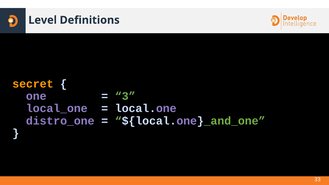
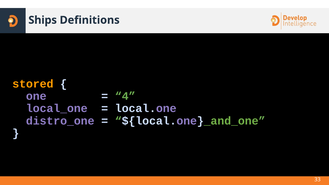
Level: Level -> Ships (43, 20)
secret: secret -> stored (33, 84)
3: 3 -> 4 (125, 96)
